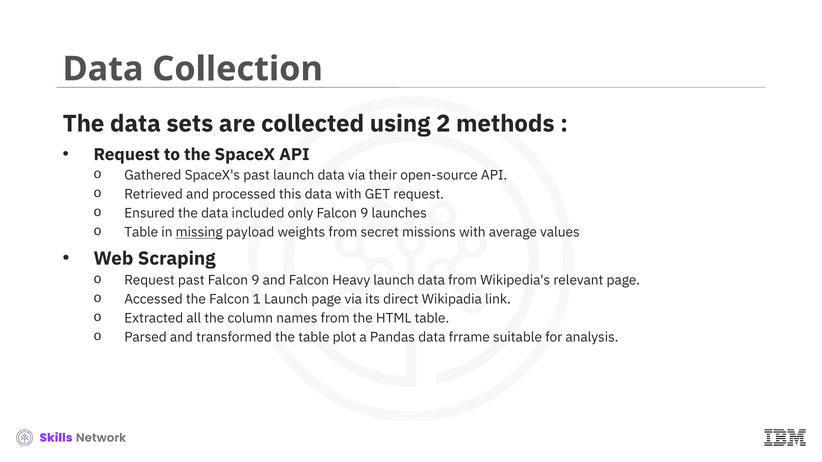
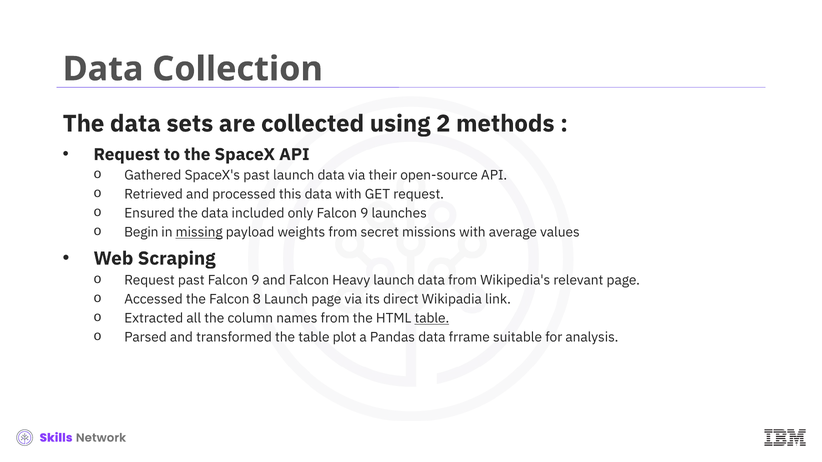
Table: Table -> Begin (141, 233)
1: 1 -> 8 (257, 300)
table underline: none -> present (432, 319)
